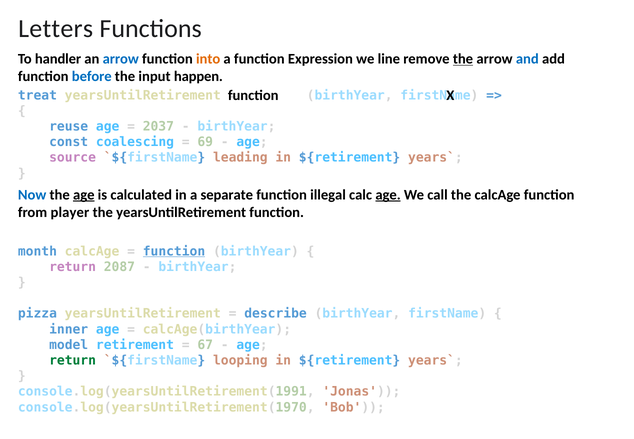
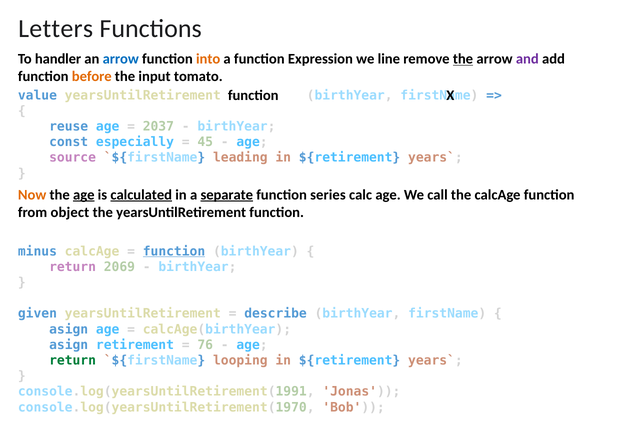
and colour: blue -> purple (527, 59)
before colour: blue -> orange (92, 76)
happen: happen -> tomato (198, 76)
treat: treat -> value (37, 95)
coalescing: coalescing -> especially (135, 142)
69: 69 -> 45 (205, 142)
Now colour: blue -> orange (32, 195)
calculated underline: none -> present (141, 195)
separate underline: none -> present (227, 195)
illegal: illegal -> series (328, 195)
age underline: present -> none (388, 195)
player: player -> object (70, 212)
month: month -> minus (37, 251)
2087: 2087 -> 2069 (119, 267)
pizza: pizza -> given (37, 314)
inner: inner -> asign (69, 329)
model: model -> asign (69, 345)
67: 67 -> 76 (205, 345)
